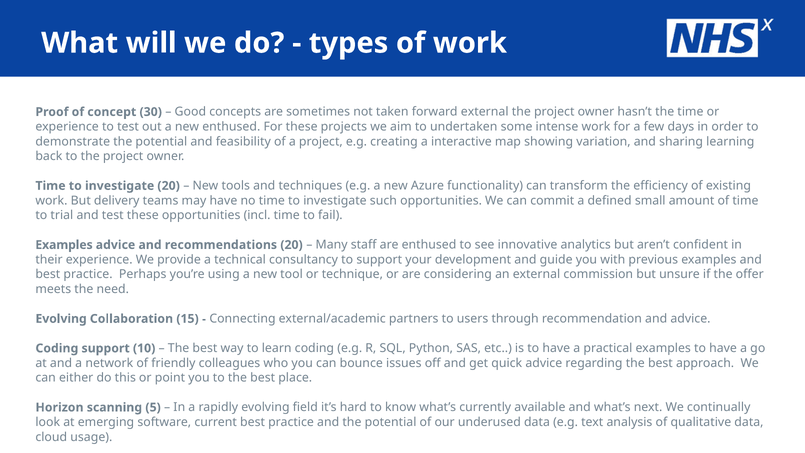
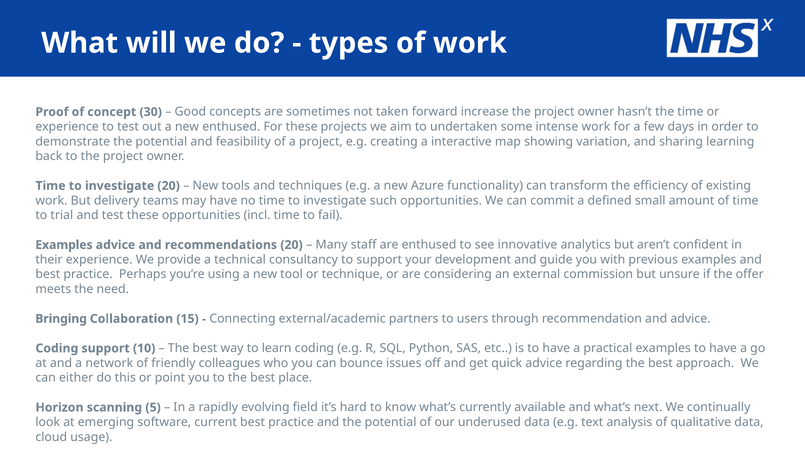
forward external: external -> increase (485, 112)
Evolving: Evolving -> Bringing (61, 319)
